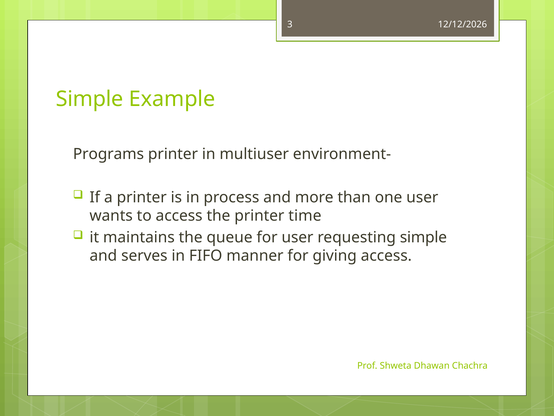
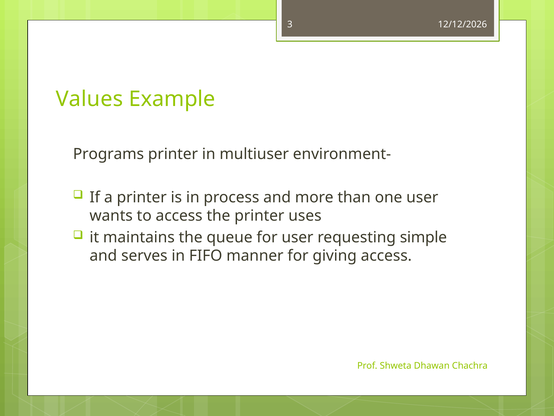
Simple: Simple -> Values (89, 99)
time: time -> uses (305, 216)
